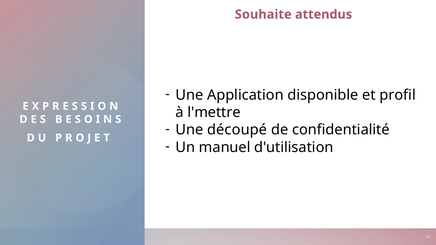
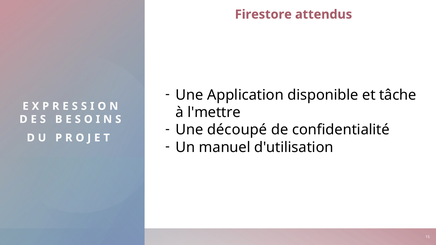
Souhaite: Souhaite -> Firestore (263, 14)
profil: profil -> tâche (398, 95)
